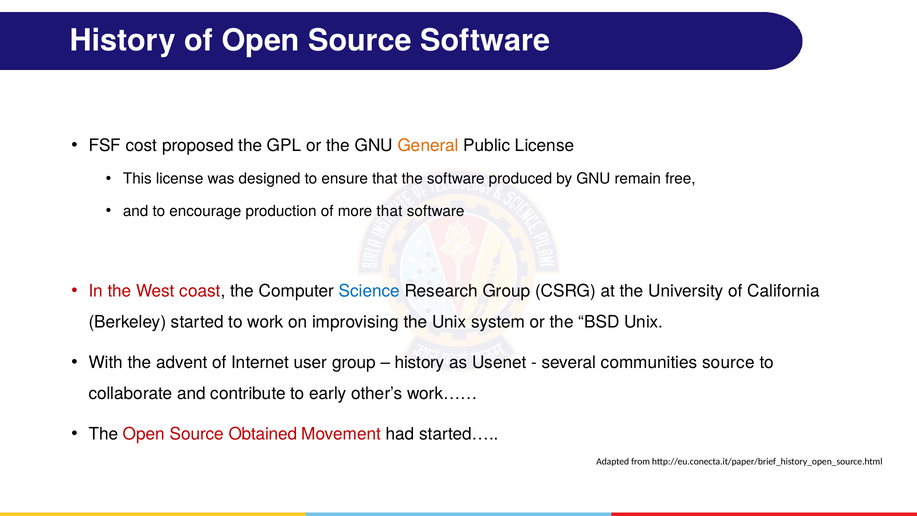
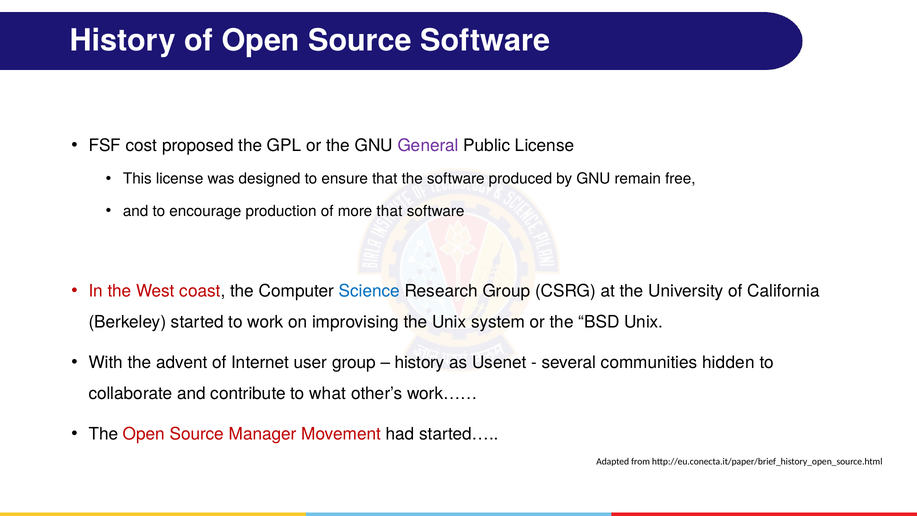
General colour: orange -> purple (428, 146)
communities source: source -> hidden (728, 363)
early: early -> what (328, 393)
Obtained: Obtained -> Manager (263, 434)
